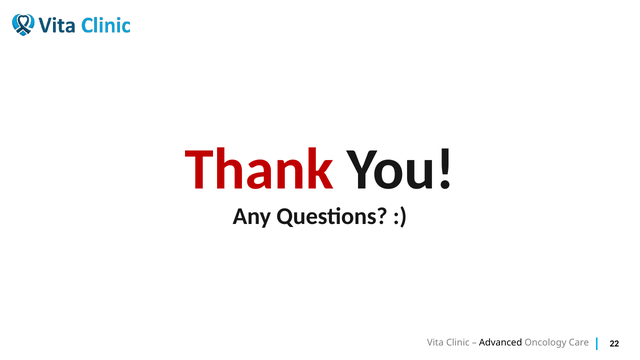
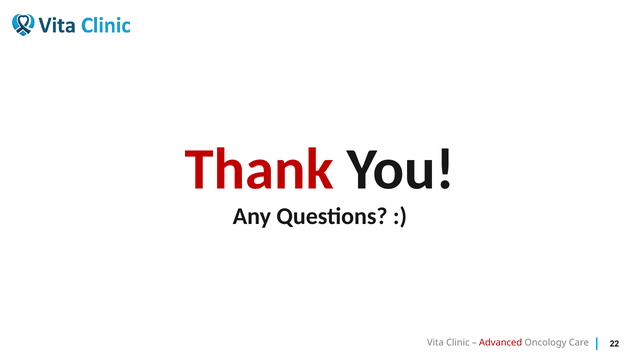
Advanced colour: black -> red (501, 343)
